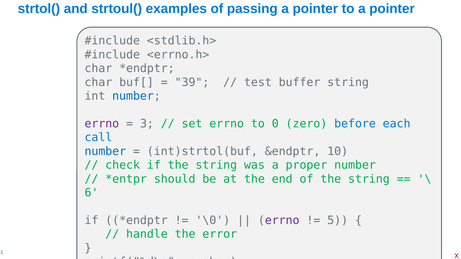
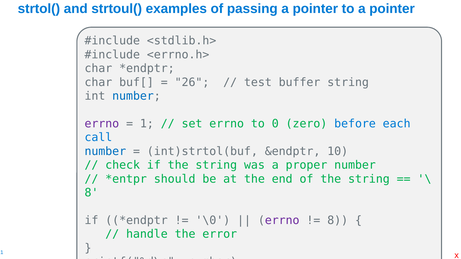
39: 39 -> 26 (192, 82)
3: 3 -> 1 (147, 124)
6: 6 -> 8 (91, 193)
5: 5 -> 8 (338, 221)
